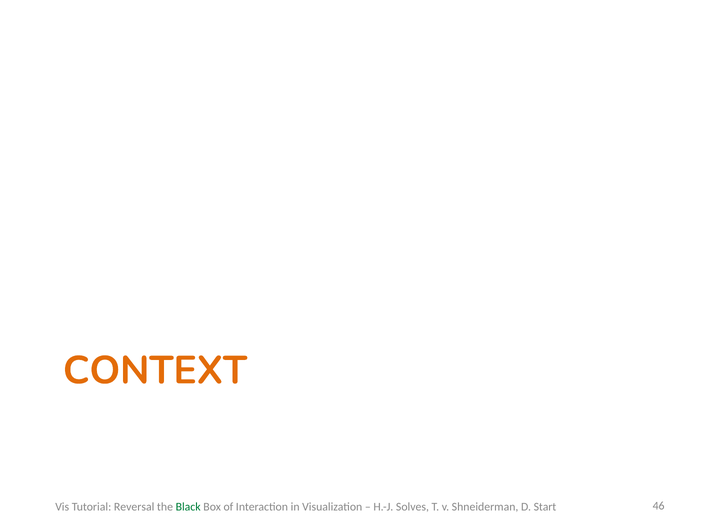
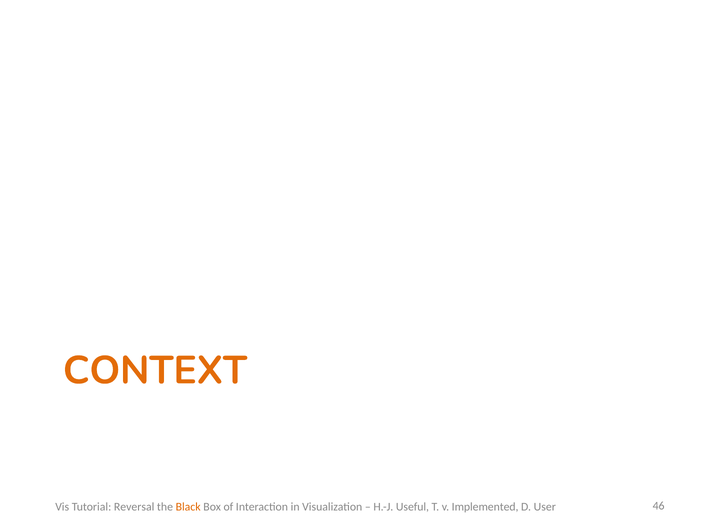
Black colour: green -> orange (188, 507)
Solves: Solves -> Useful (412, 507)
Shneiderman: Shneiderman -> Implemented (485, 507)
Start: Start -> User (545, 507)
